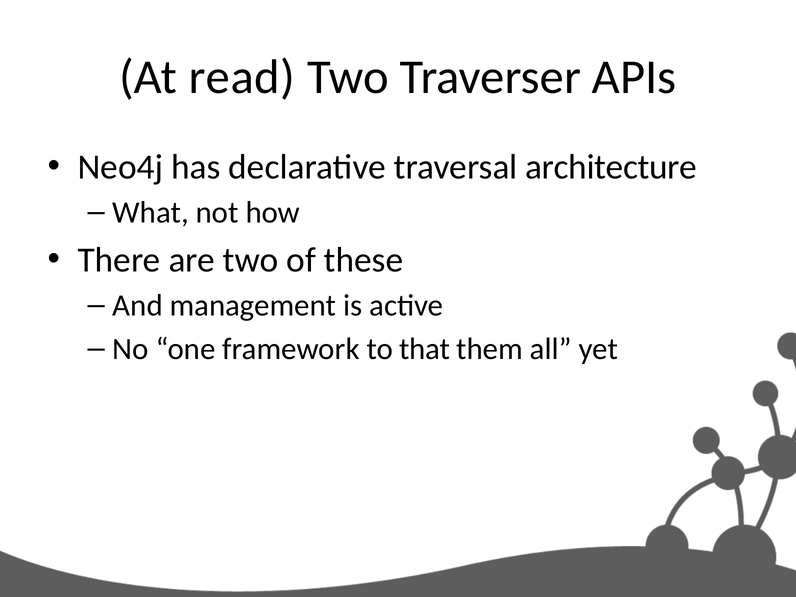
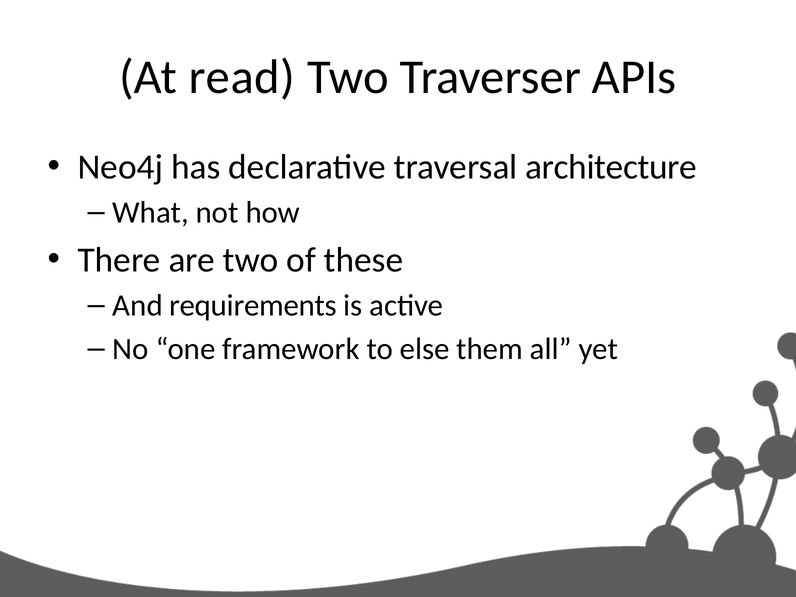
management: management -> requirements (253, 306)
that: that -> else (425, 349)
